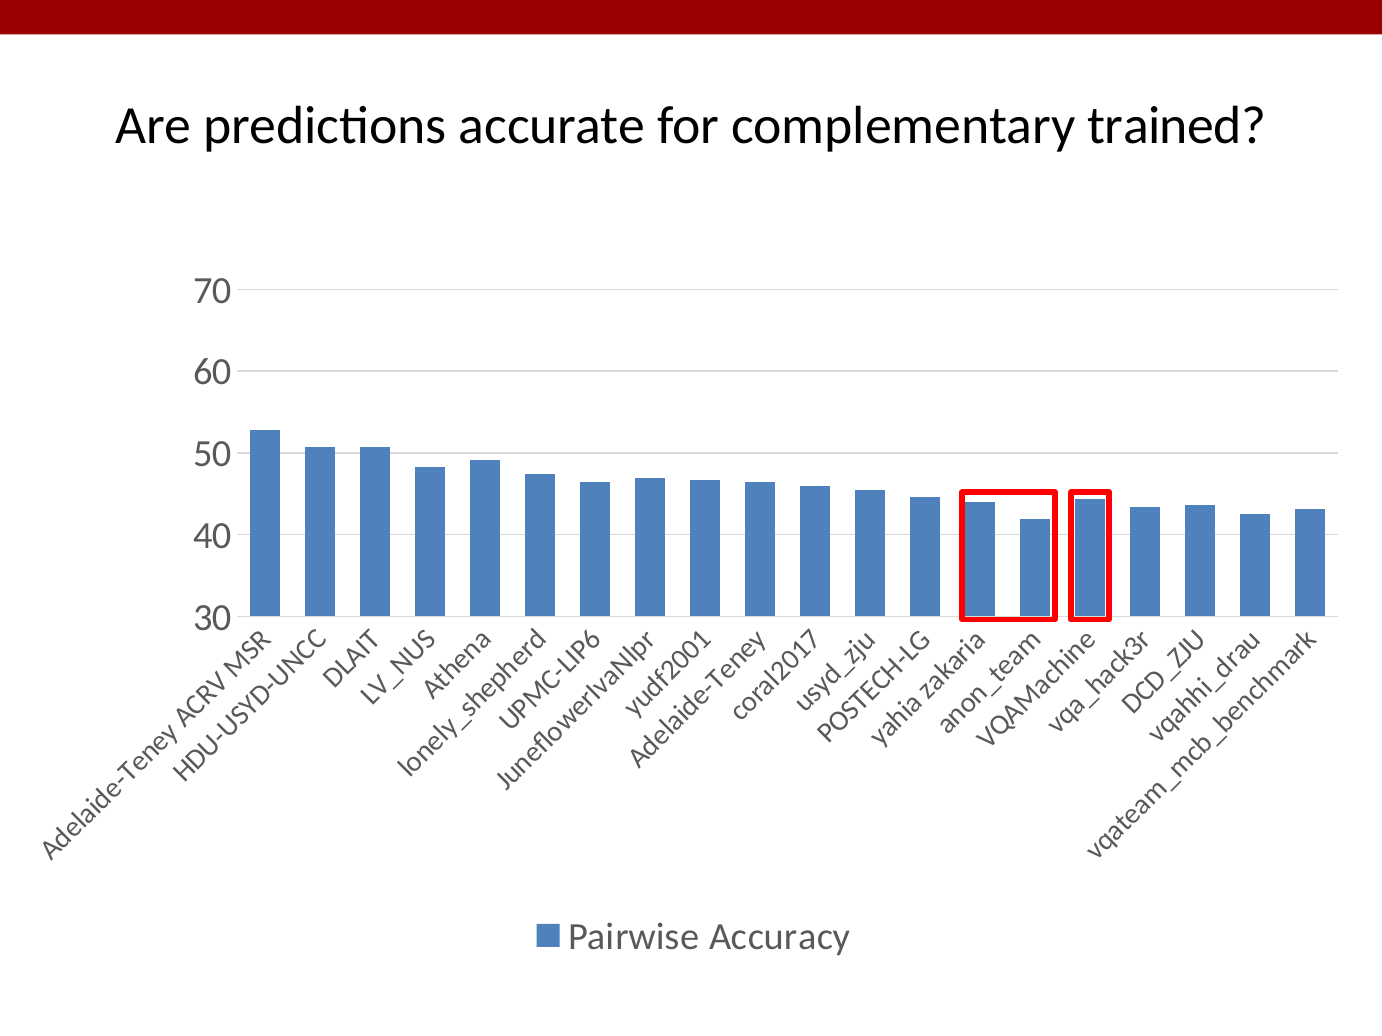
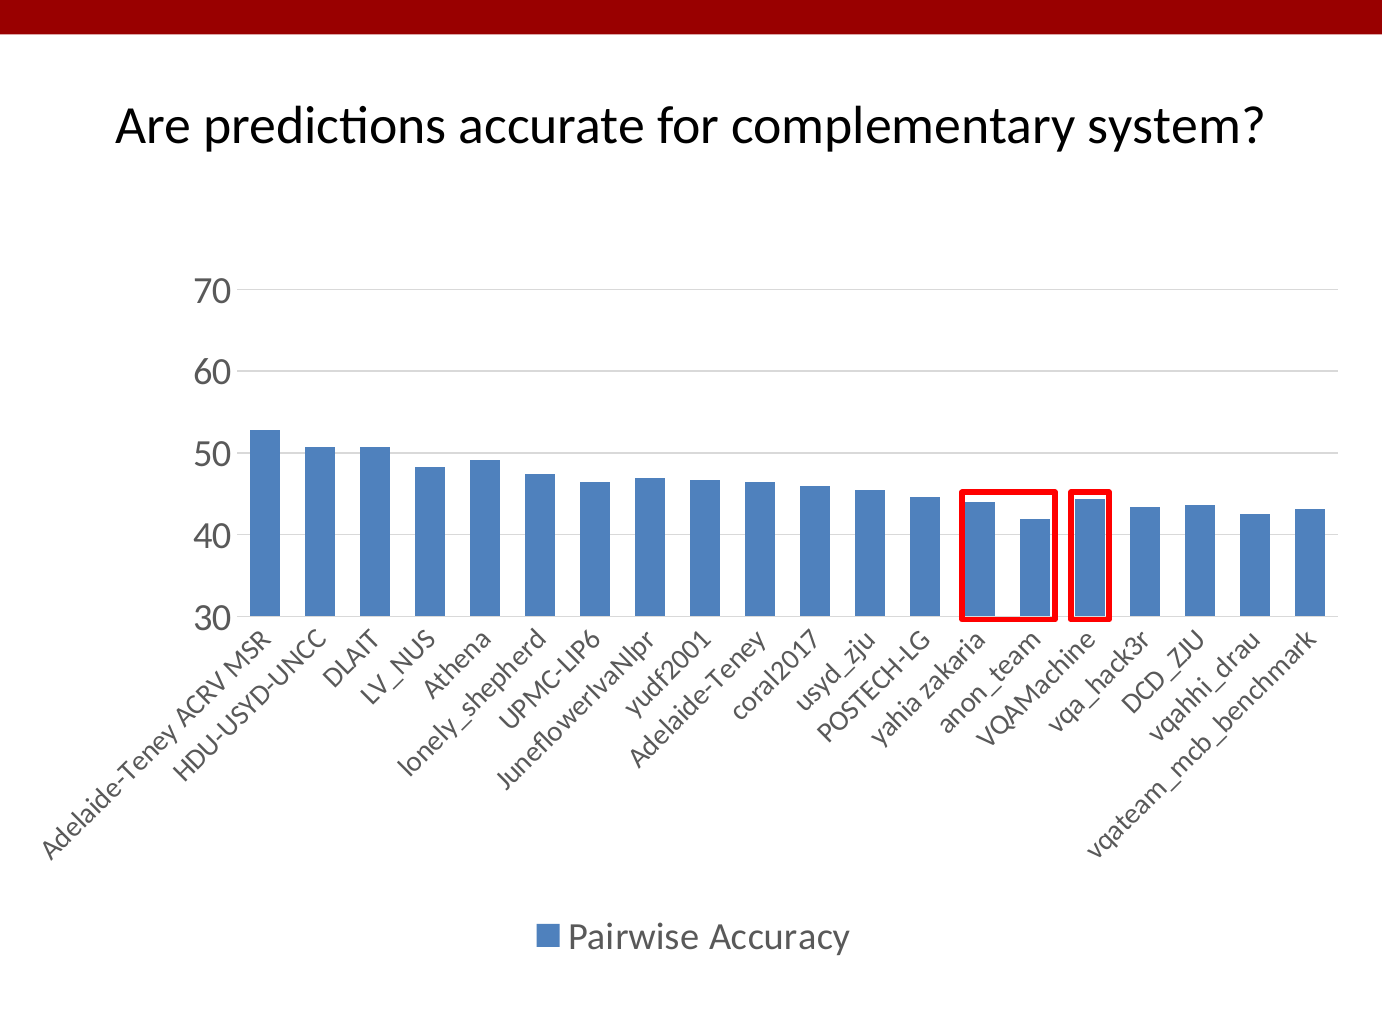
trained: trained -> system (1177, 125)
